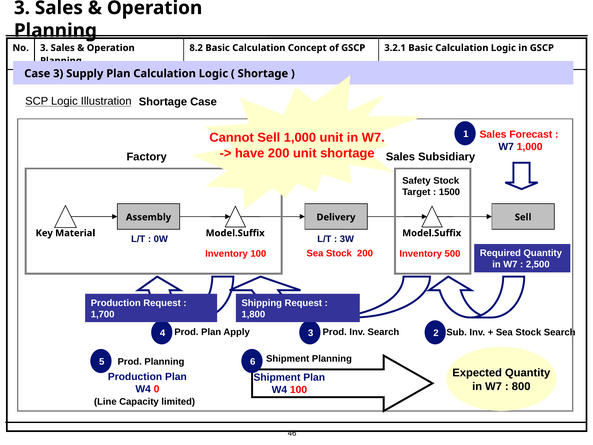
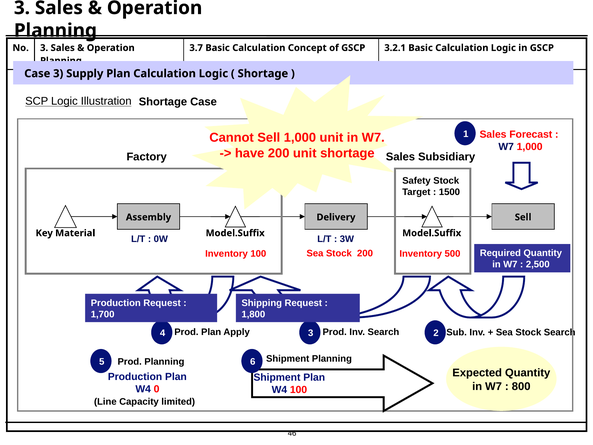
8.2: 8.2 -> 3.7 (196, 48)
